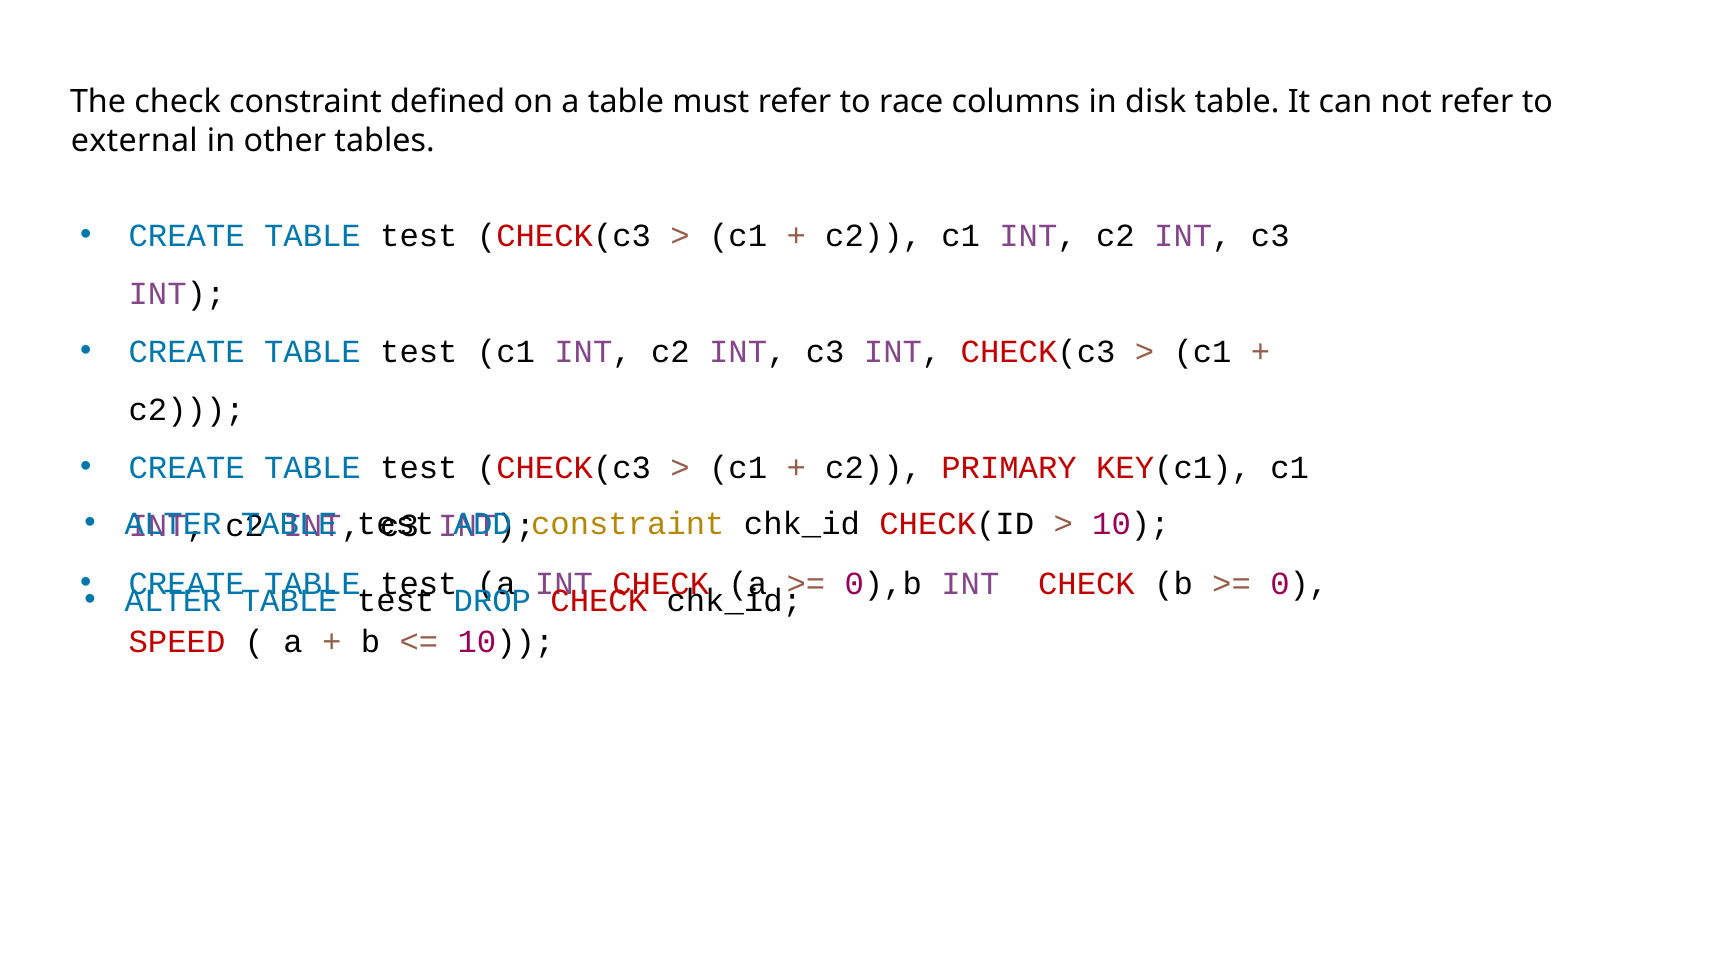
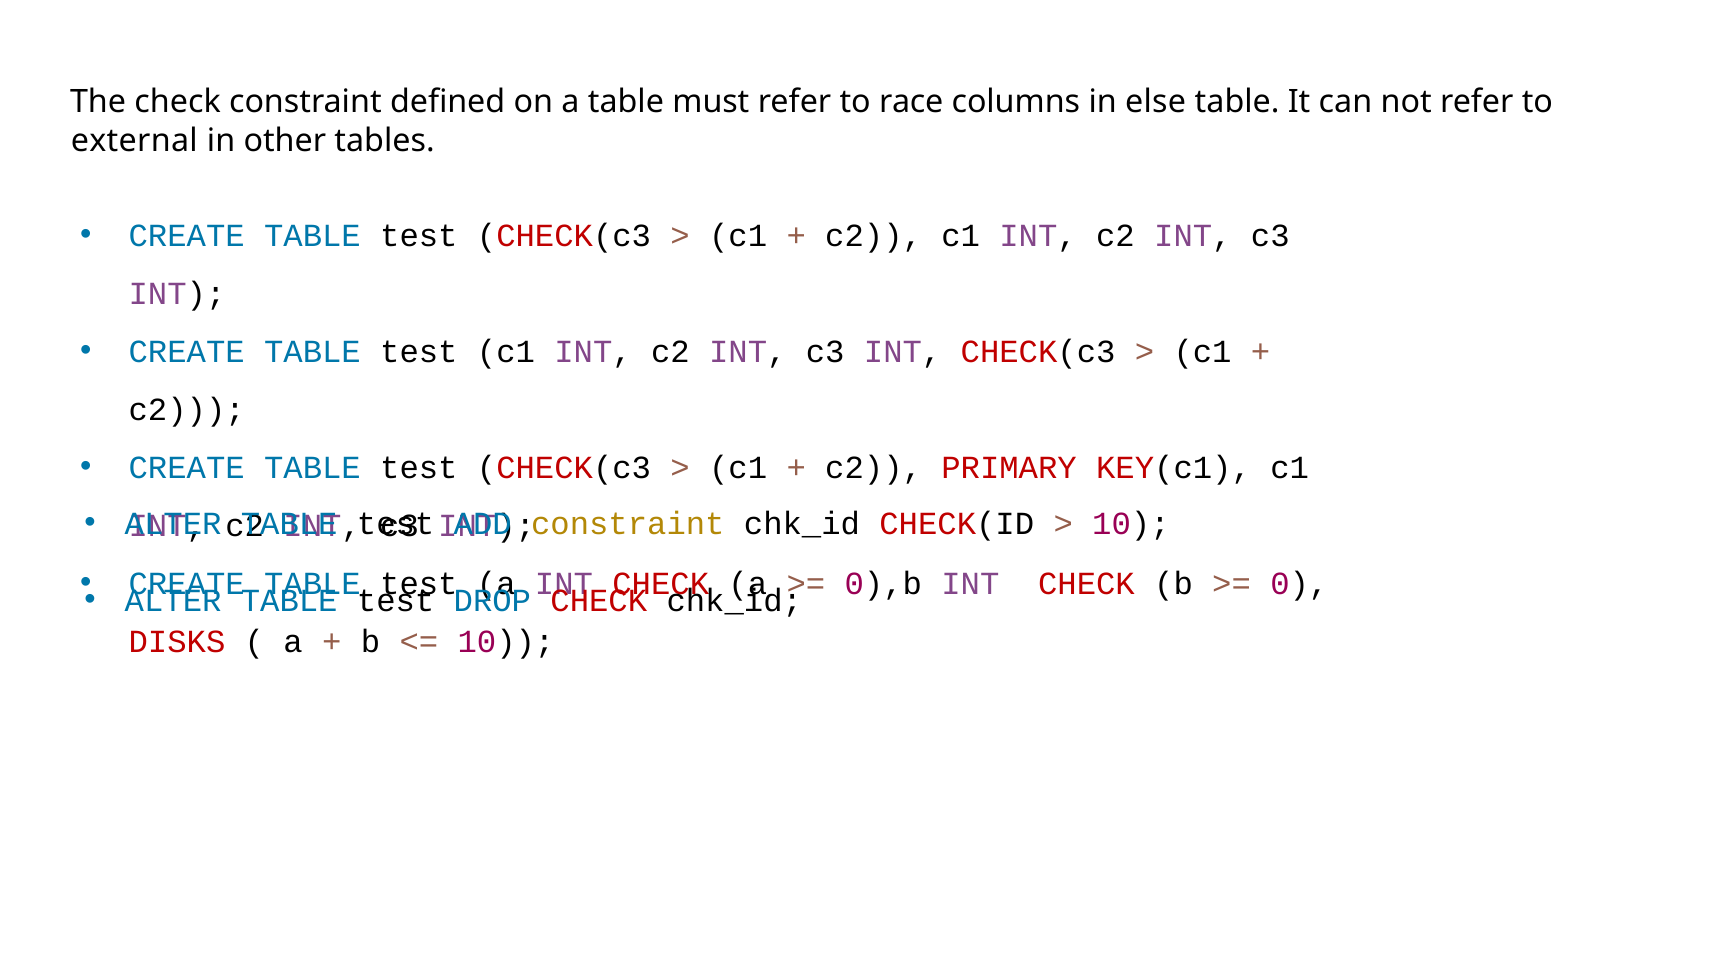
disk: disk -> else (1156, 102)
SPEED: SPEED -> DISKS (177, 642)
